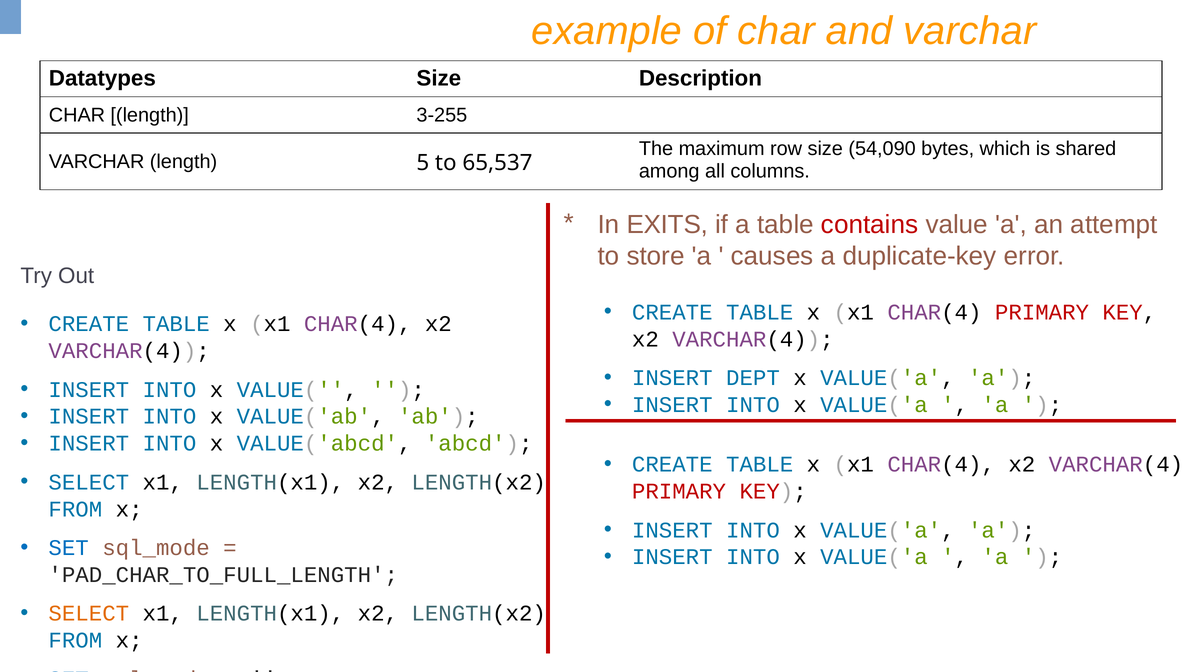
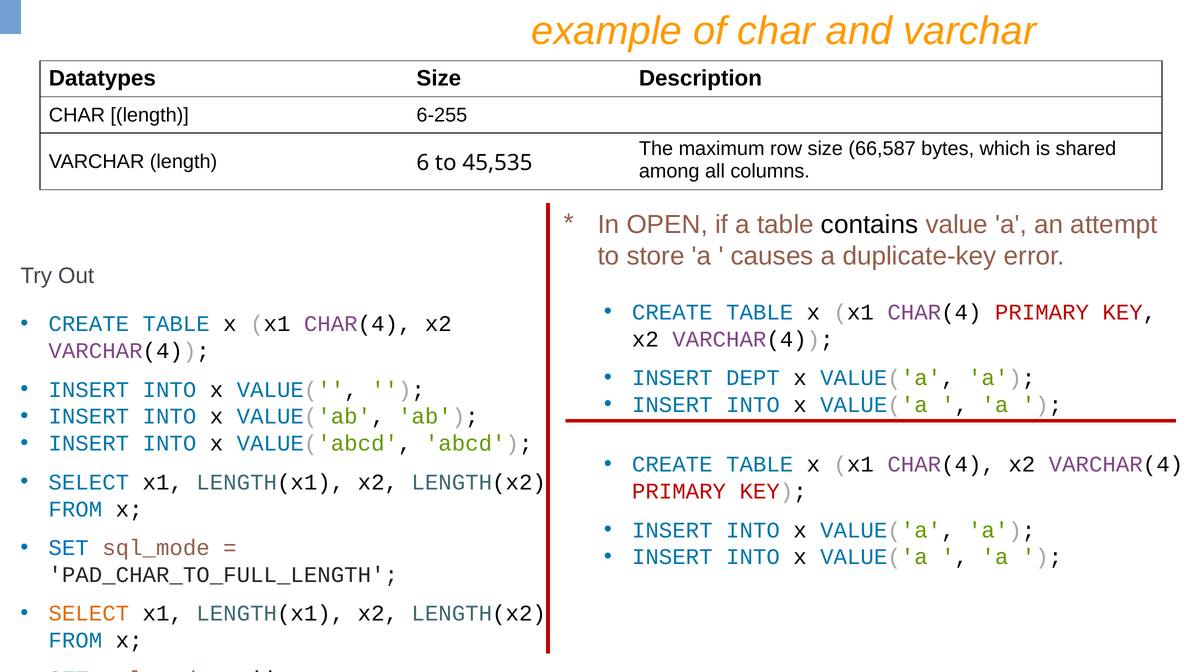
3-255: 3-255 -> 6-255 (442, 115)
54,090: 54,090 -> 66,587 (882, 149)
5: 5 -> 6 (423, 163)
65,537: 65,537 -> 45,535 (497, 163)
EXITS: EXITS -> OPEN (667, 225)
contains colour: red -> black (870, 225)
